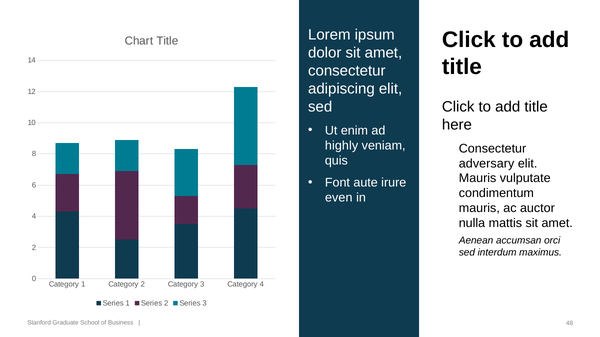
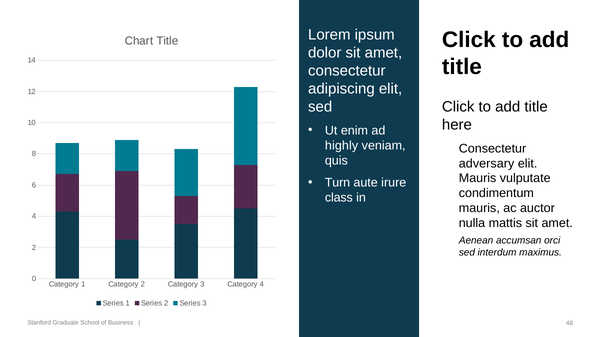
Font: Font -> Turn (337, 183)
even: even -> class (339, 198)
